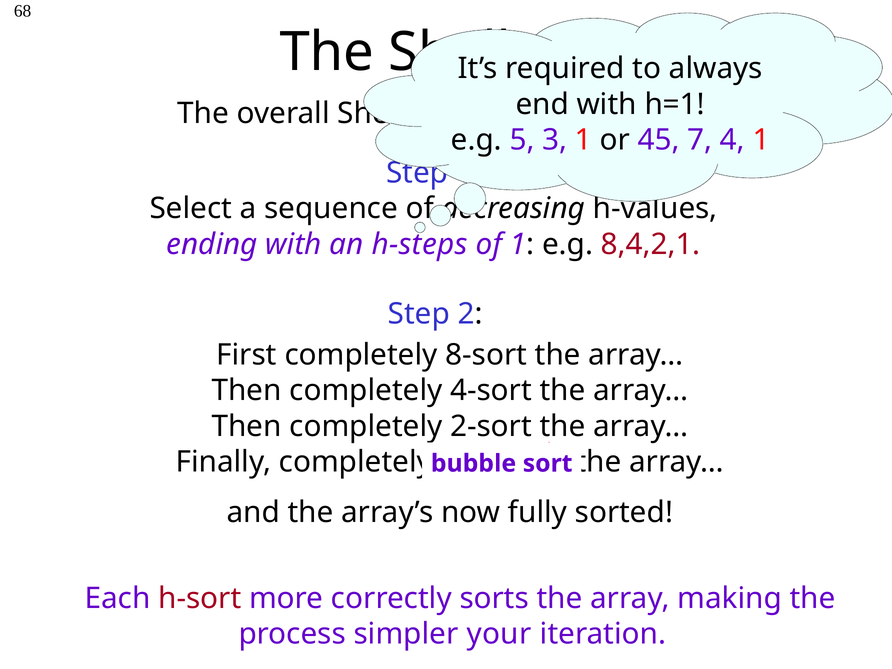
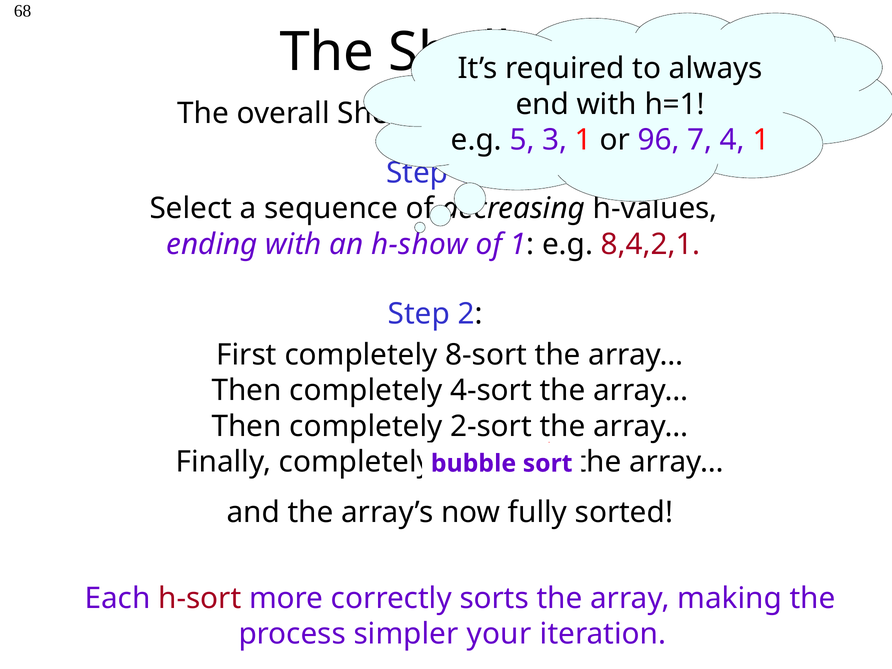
45: 45 -> 96 (659, 140)
h-steps: h-steps -> h-show (420, 244)
